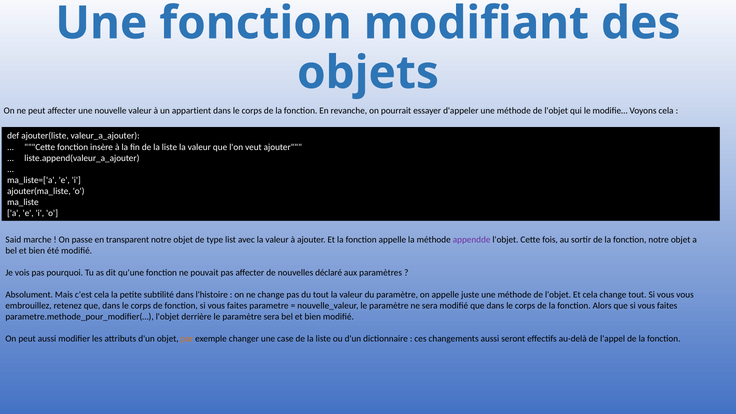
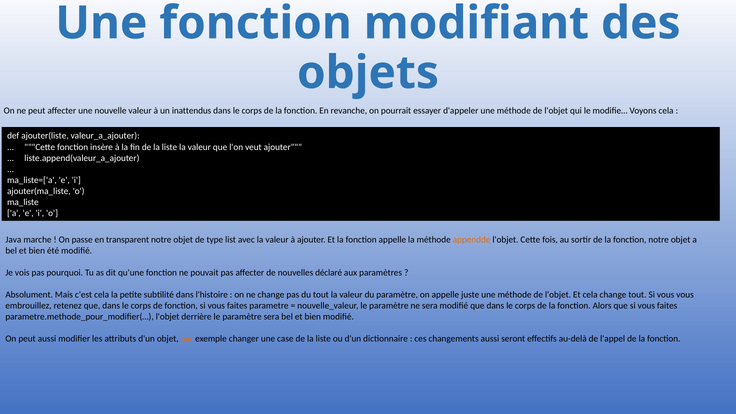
appartient: appartient -> inattendus (192, 110)
Said: Said -> Java (13, 239)
appendde colour: purple -> orange (472, 239)
